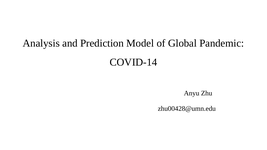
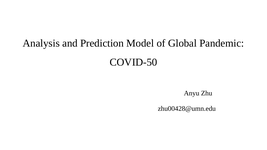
COVID-14: COVID-14 -> COVID-50 (133, 62)
